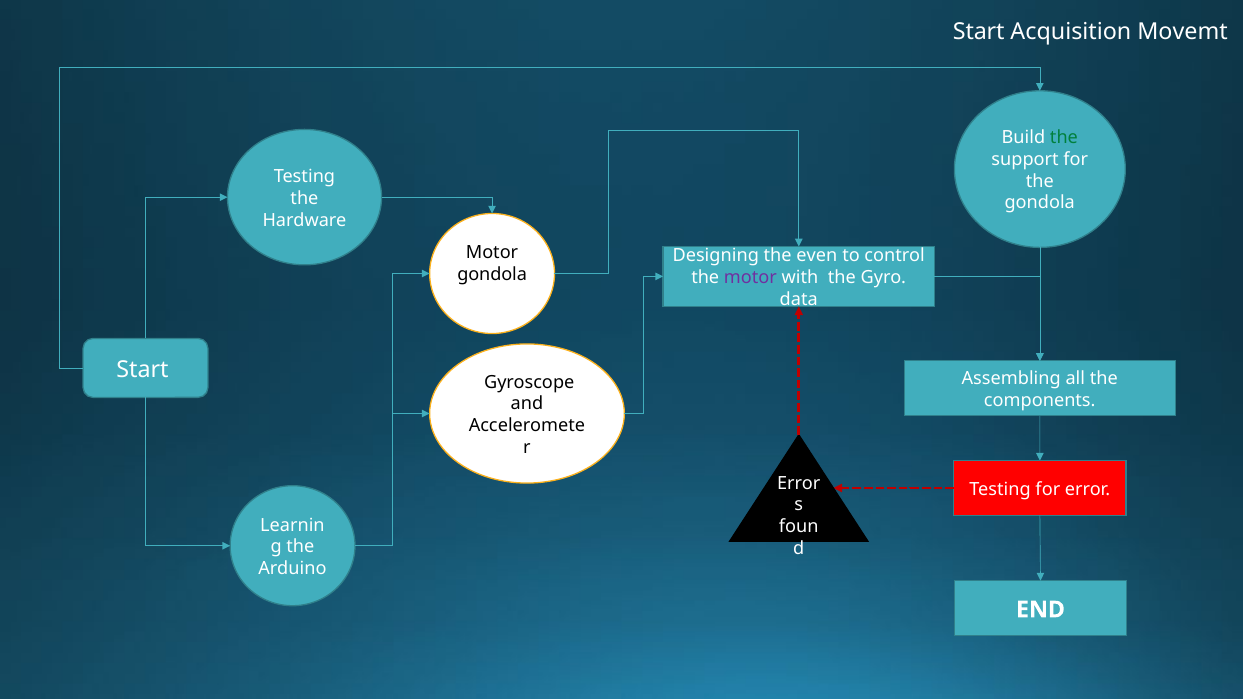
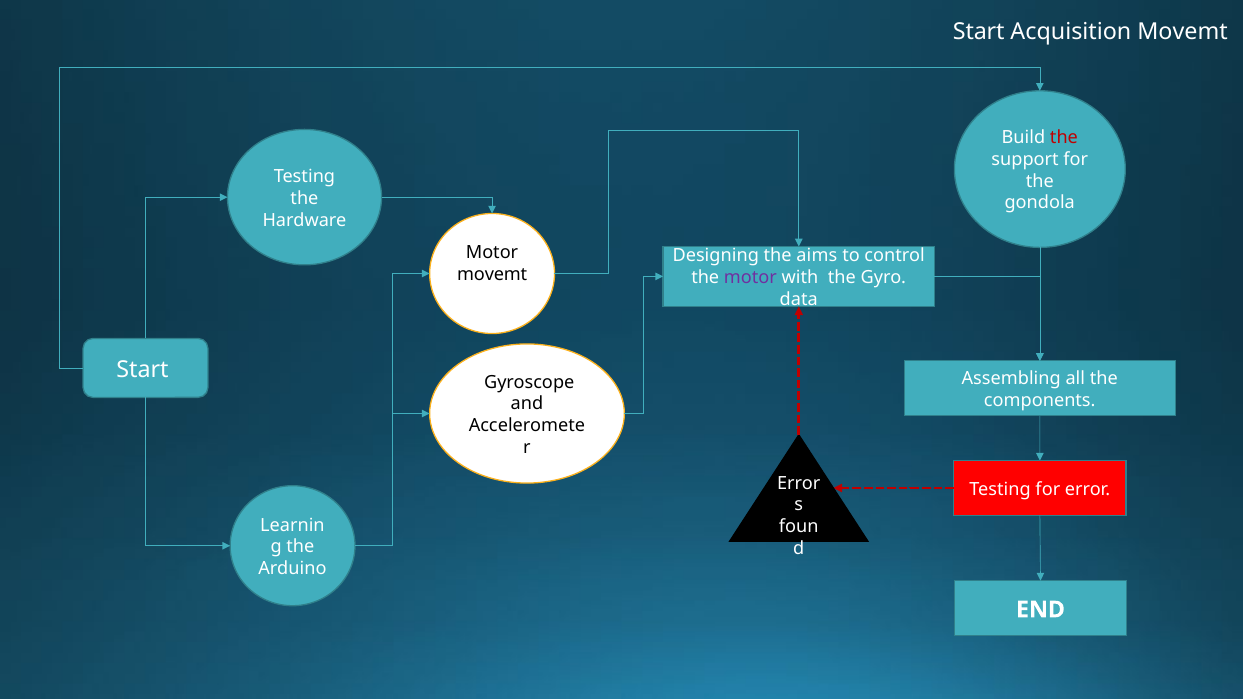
the colour: green -> red (1064, 138)
even: even -> aims (817, 256)
gondola: gondola -> movemt (492, 275)
